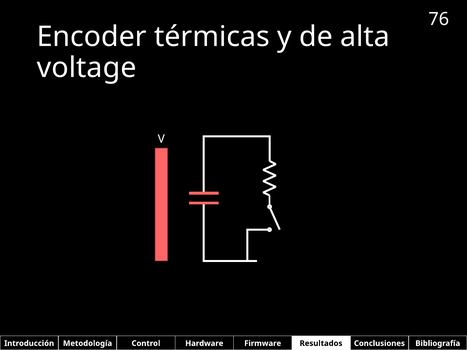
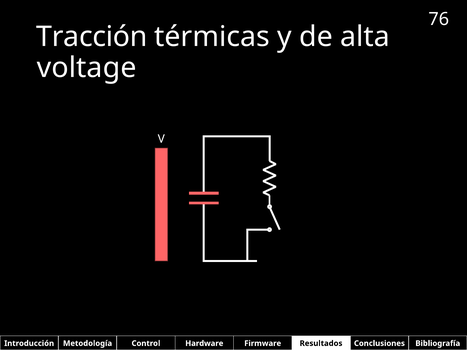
Encoder: Encoder -> Tracción (92, 37)
